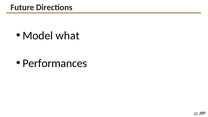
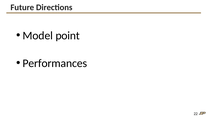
what: what -> point (68, 36)
